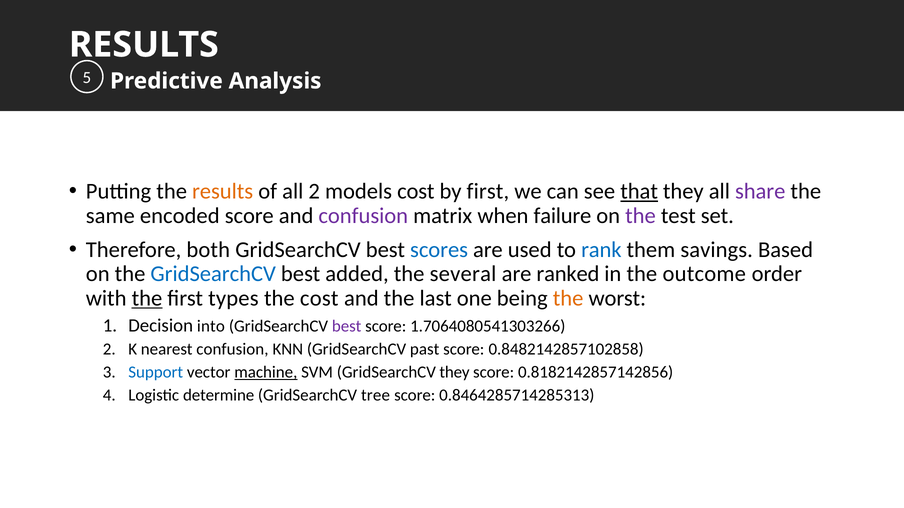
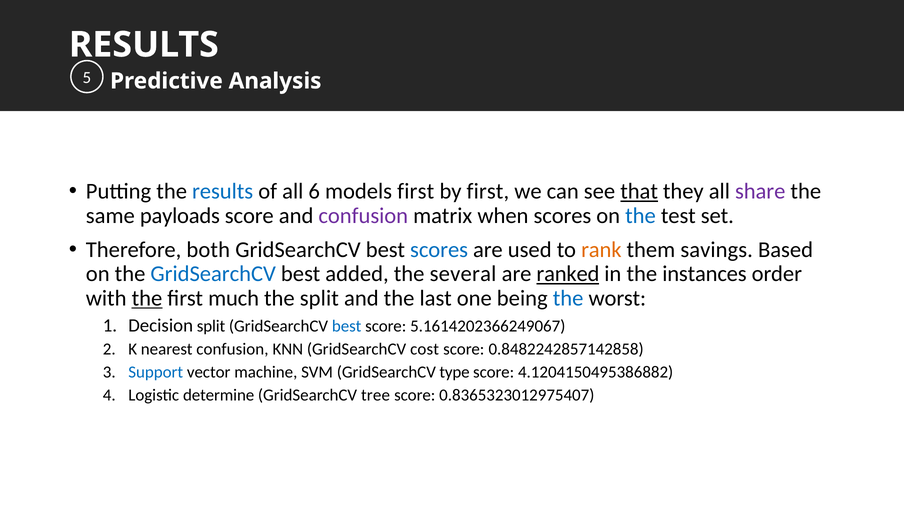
results colour: orange -> blue (223, 192)
all 2: 2 -> 6 (314, 192)
models cost: cost -> first (416, 192)
encoded: encoded -> payloads (180, 216)
when failure: failure -> scores (562, 216)
the colour: purple -> blue (640, 216)
rank colour: blue -> orange (601, 250)
ranked underline: none -> present (568, 274)
outcome: outcome -> instances (704, 274)
types: types -> much (234, 299)
the cost: cost -> split (319, 299)
the colour: orange -> blue (568, 299)
Decision into: into -> split (211, 326)
best colour: purple -> blue (347, 326)
1.7064080541303266: 1.7064080541303266 -> 5.1614202366249067 (488, 326)
past: past -> cost (425, 350)
0.8482142857102858: 0.8482142857102858 -> 0.8482242857142858 (566, 350)
machine underline: present -> none (266, 373)
GridSearchCV they: they -> type (455, 373)
0.8182142857142856: 0.8182142857142856 -> 4.1204150495386882 (596, 373)
0.8464285714285313: 0.8464285714285313 -> 0.8365323012975407 (517, 396)
